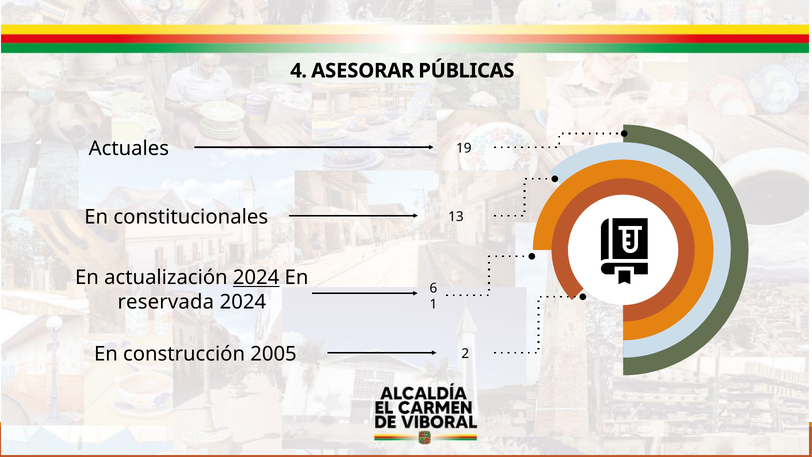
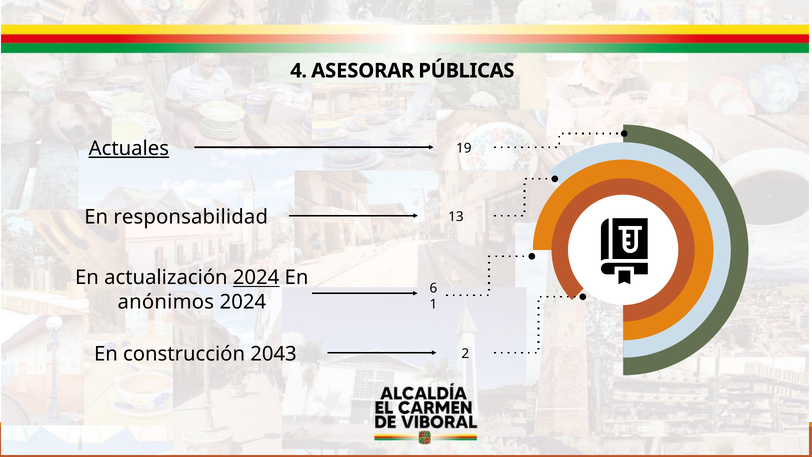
Actuales underline: none -> present (129, 149)
constitucionales: constitucionales -> responsabilidad (191, 217)
reservada: reservada -> anónimos (166, 302)
2005: 2005 -> 2043 (274, 354)
